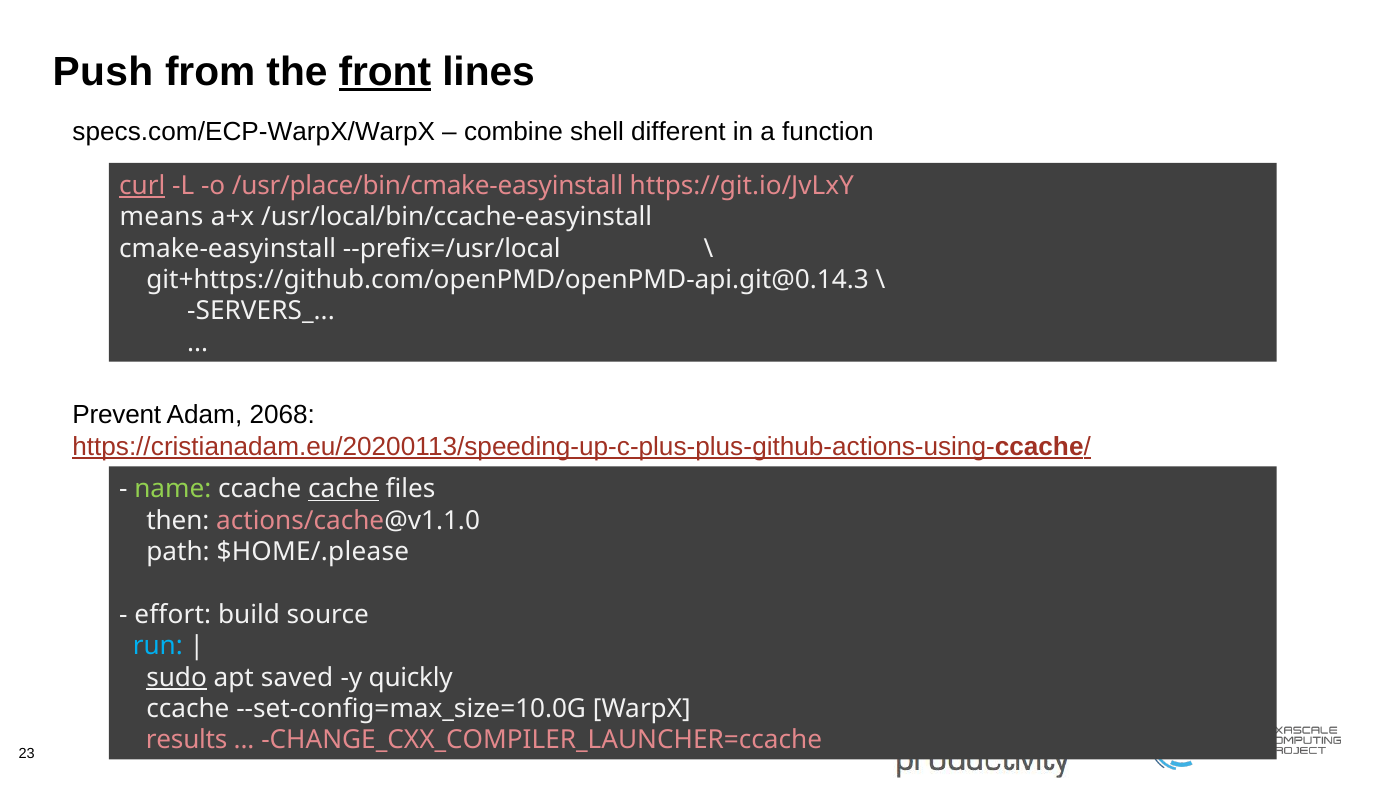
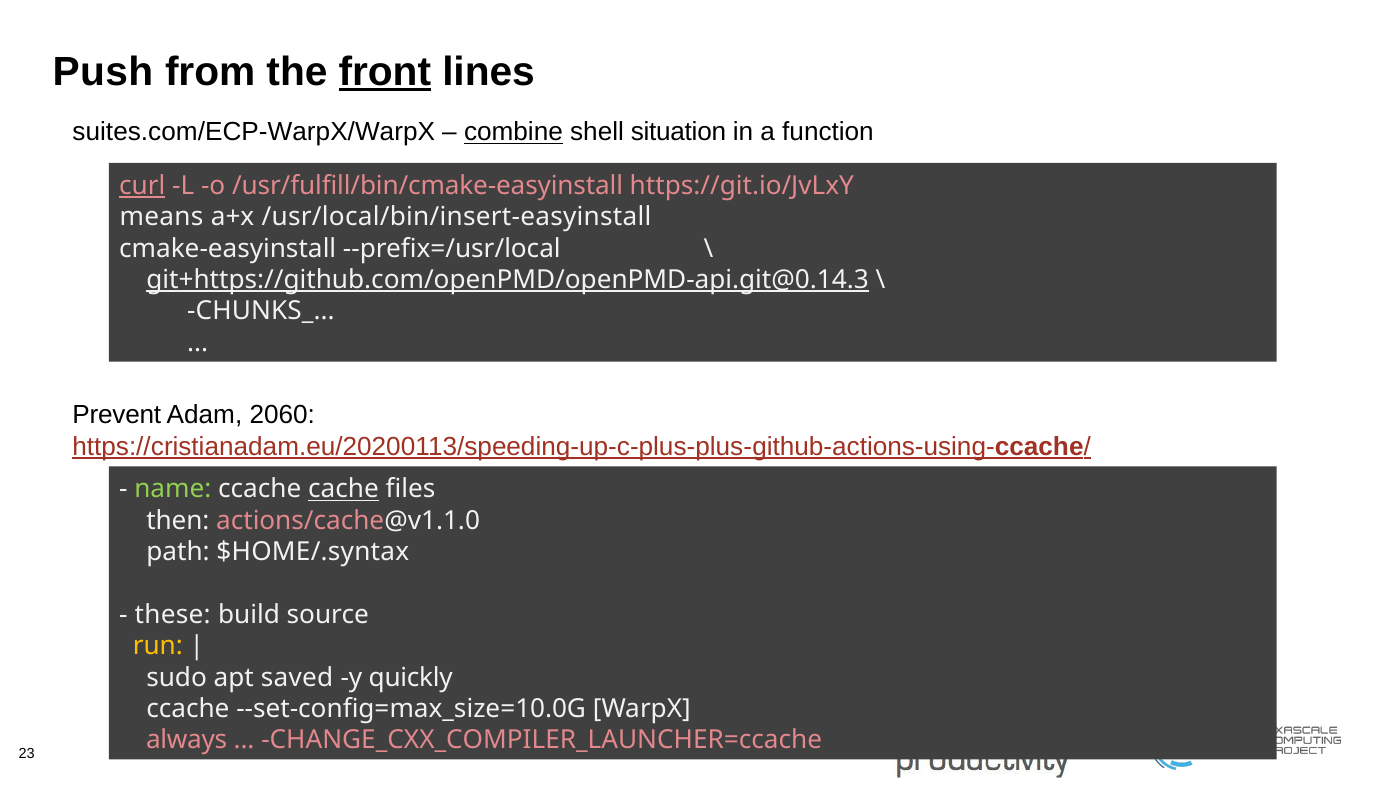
specs.com/ECP-WarpX/WarpX: specs.com/ECP-WarpX/WarpX -> suites.com/ECP-WarpX/WarpX (254, 132)
combine underline: none -> present (513, 132)
different: different -> situation (678, 132)
/usr/place/bin/cmake-easyinstall: /usr/place/bin/cmake-easyinstall -> /usr/fulfill/bin/cmake-easyinstall (428, 186)
/usr/local/bin/ccache-easyinstall: /usr/local/bin/ccache-easyinstall -> /usr/local/bin/insert-easyinstall (456, 217)
git+https://github.com/openPMD/openPMD-api.git@0.14.3 underline: none -> present (508, 280)
SERVERS_: SERVERS_ -> CHUNKS_ (261, 311)
2068: 2068 -> 2060 (282, 415)
$HOME/.please: $HOME/.please -> $HOME/.syntax (313, 552)
effort: effort -> these (173, 615)
run colour: light blue -> yellow (158, 646)
sudo underline: present -> none (177, 677)
results: results -> always (187, 740)
